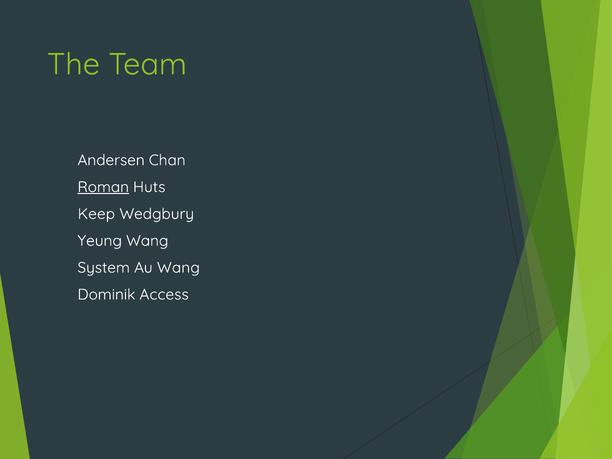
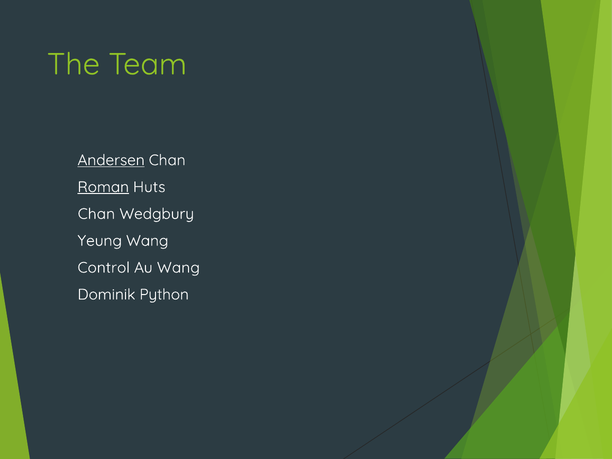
Andersen underline: none -> present (111, 160)
Keep: Keep -> Chan (96, 214)
System: System -> Control (104, 268)
Access: Access -> Python (164, 294)
